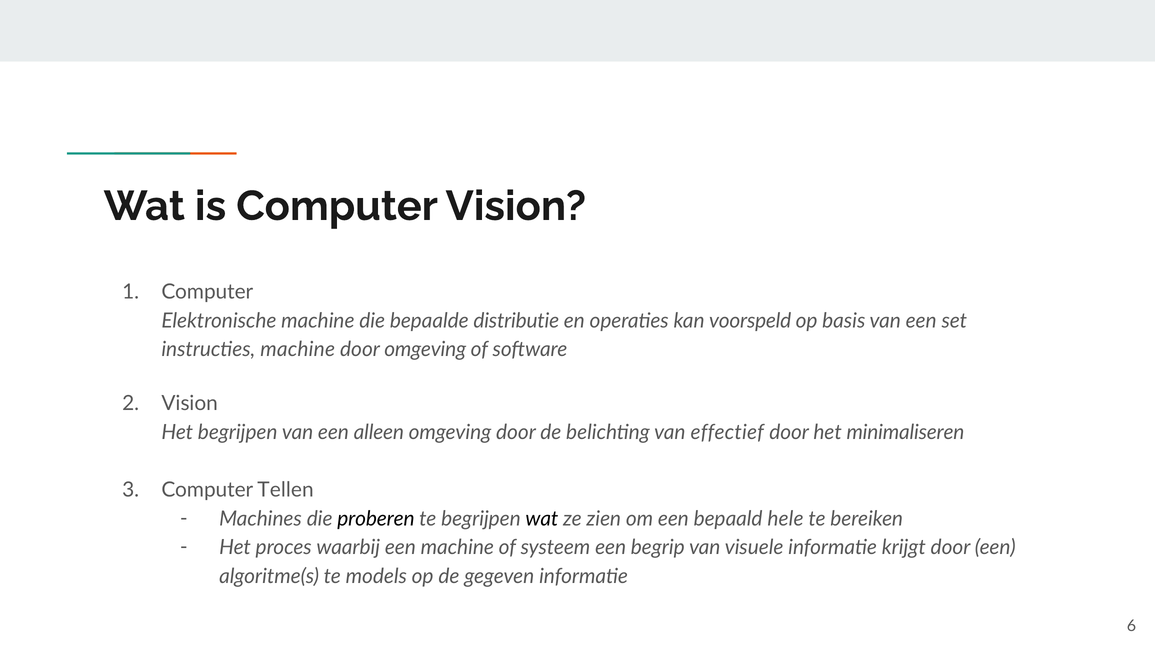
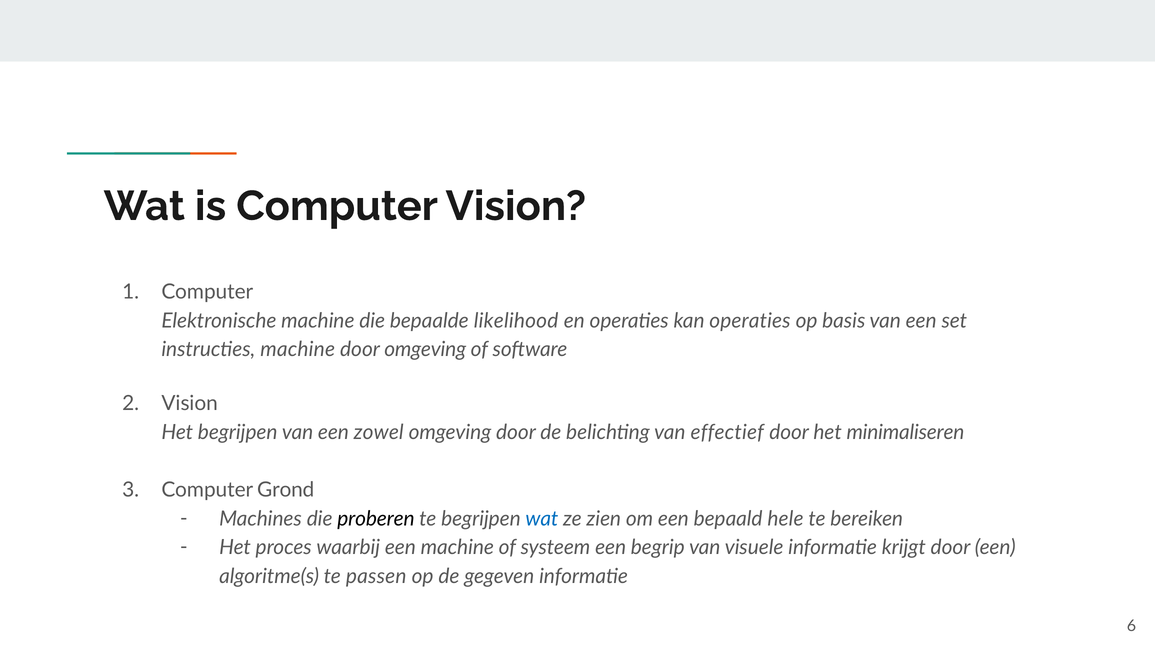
distributie: distributie -> likelihood (516, 321)
kan voorspeld: voorspeld -> operaties (750, 321)
alleen: alleen -> zowel (379, 432)
Tellen: Tellen -> Grond (286, 490)
wat colour: black -> blue (542, 518)
models: models -> passen (376, 576)
